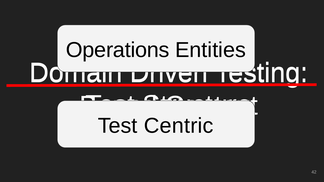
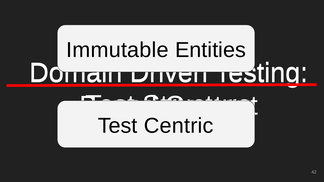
Operations: Operations -> Immutable (117, 50)
